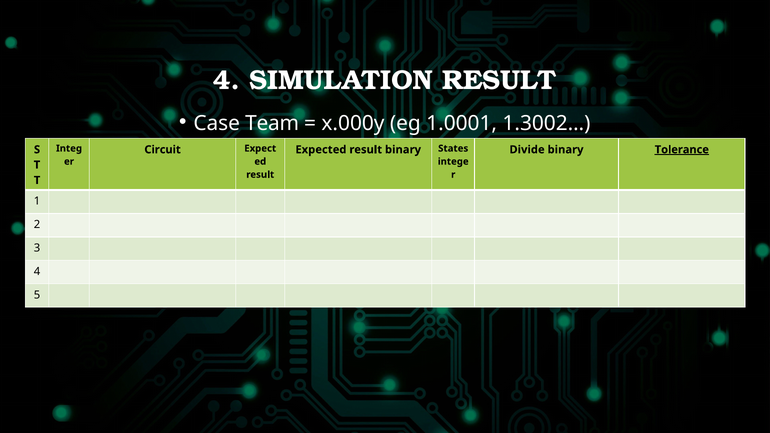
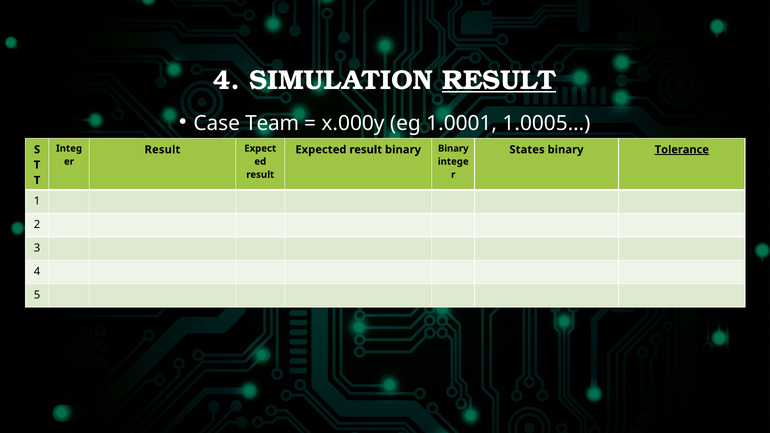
RESULT underline: none -> present (499, 80)
1.3002…: 1.3002… -> 1.0005… (546, 123)
Circuit: Circuit -> Result (162, 150)
binary States: States -> Binary (453, 148)
Divide: Divide -> States (527, 150)
